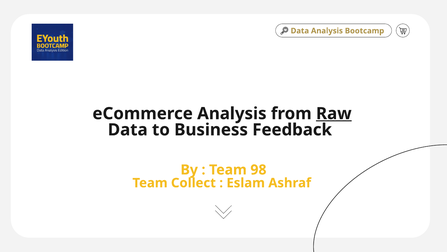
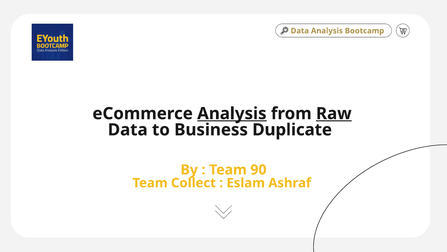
Analysis underline: none -> present (232, 113)
Feedback: Feedback -> Duplicate (292, 130)
98: 98 -> 90 (258, 169)
